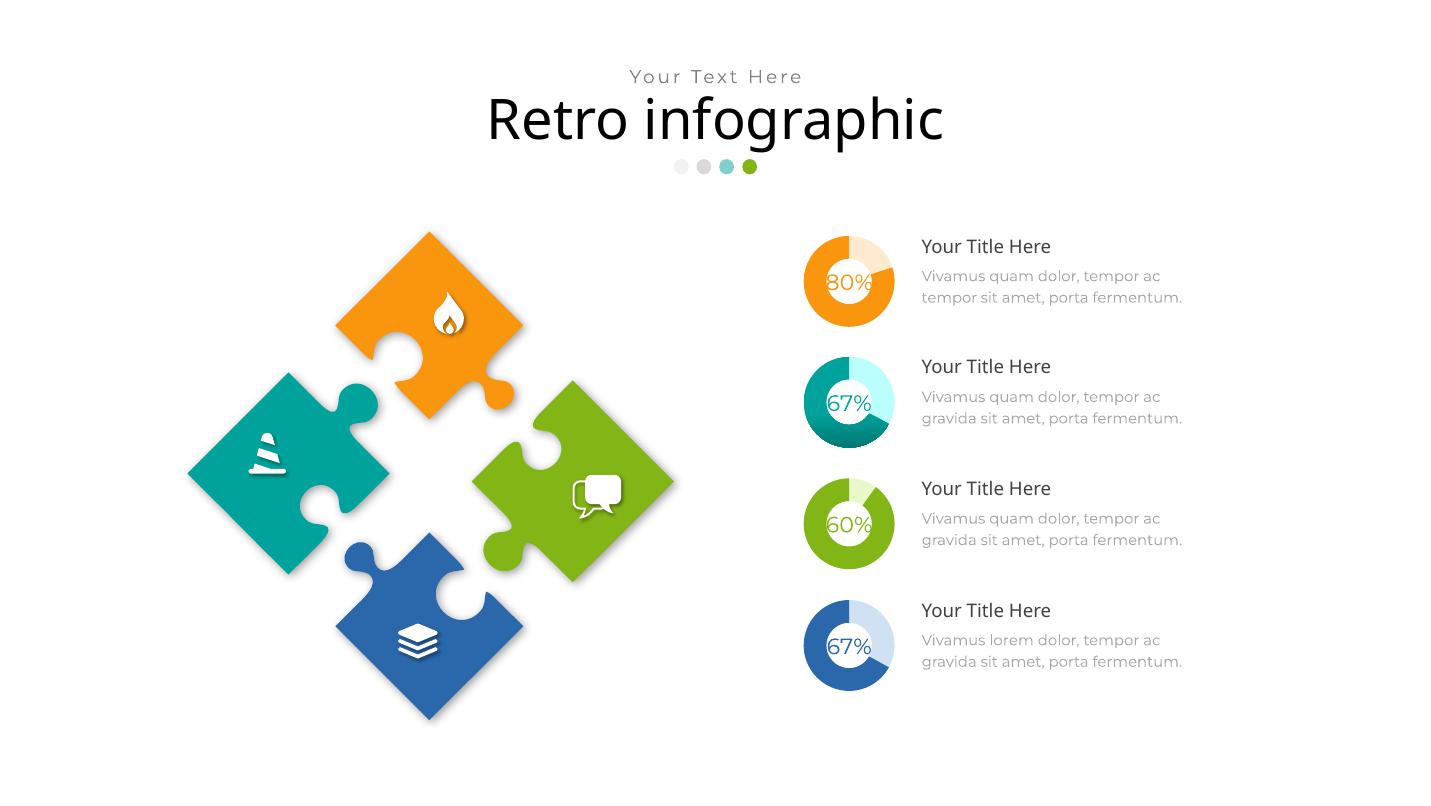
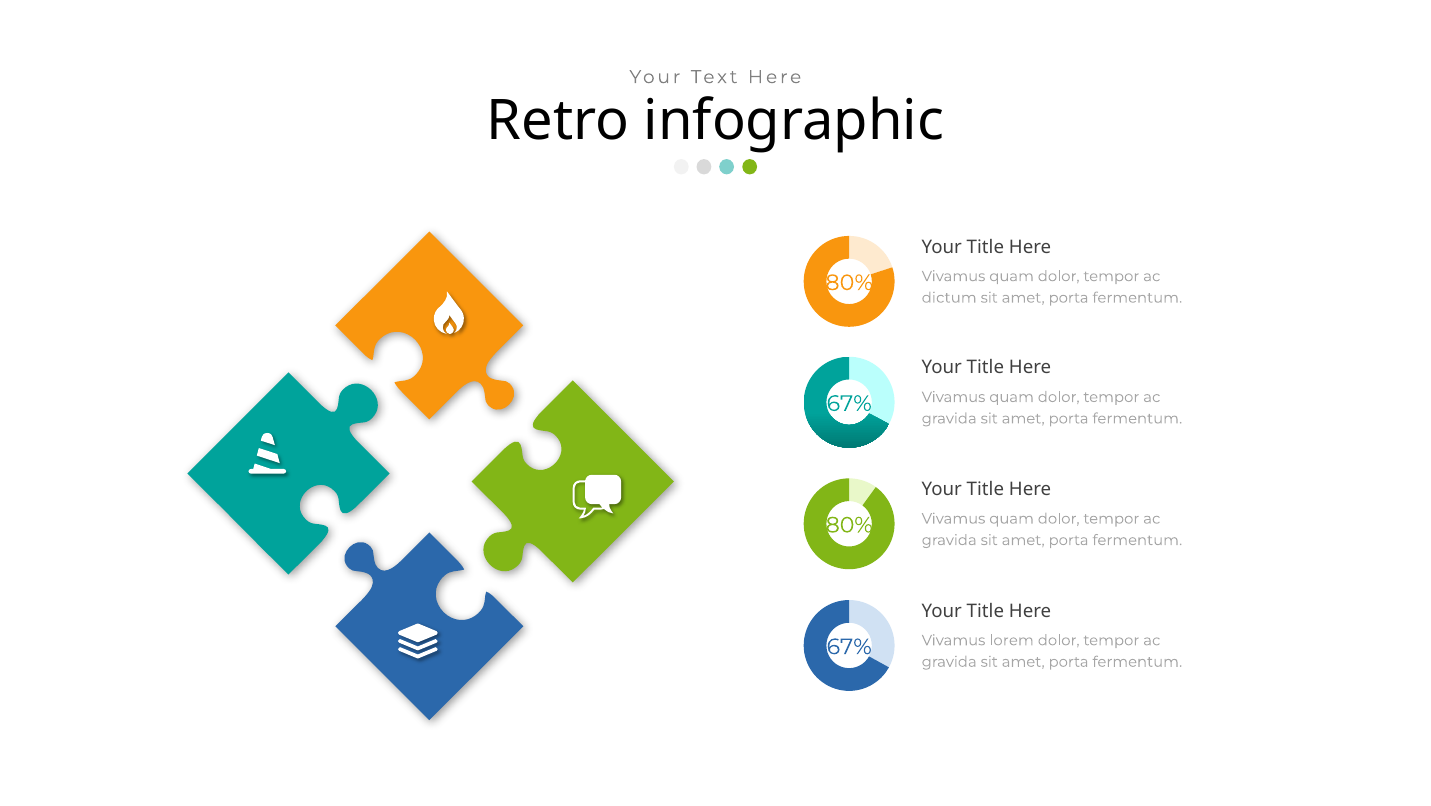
tempor: tempor -> dictum (949, 298)
60%: 60% -> 80% (849, 525)
